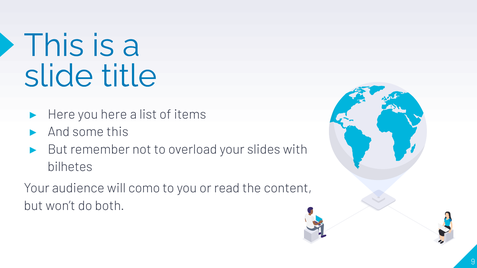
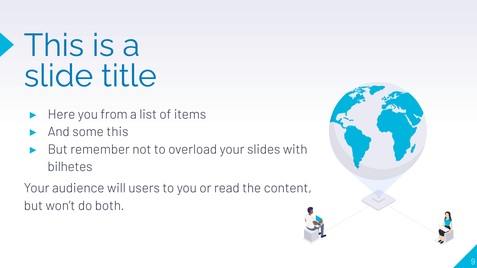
you here: here -> from (114, 115)
como: como -> users (144, 188)
